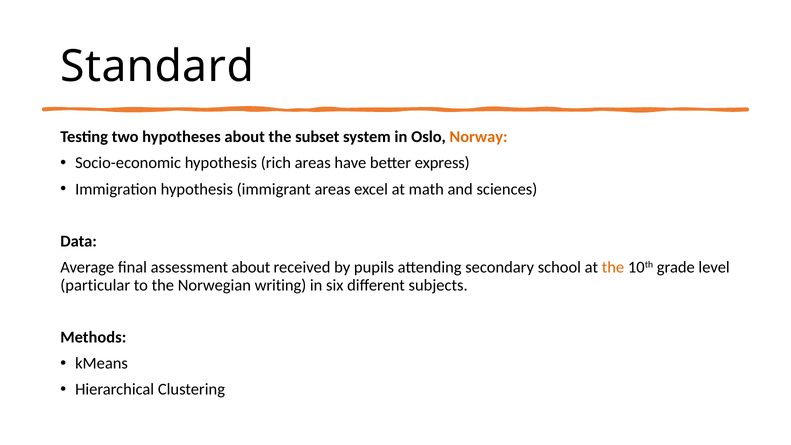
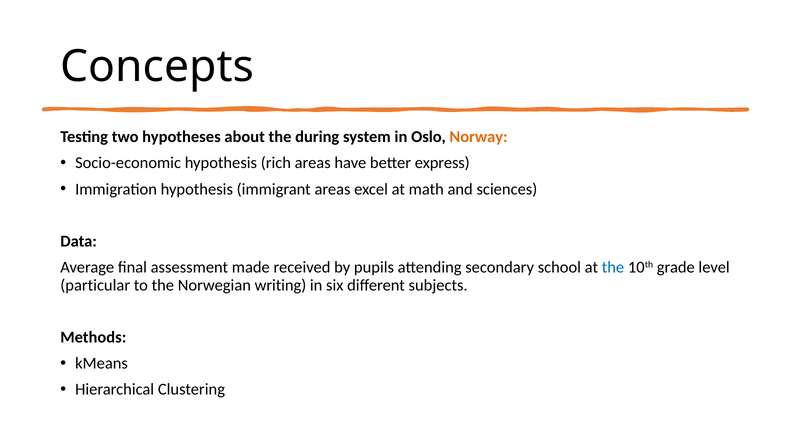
Standard: Standard -> Concepts (157, 66)
subset: subset -> during (317, 137)
assessment about: about -> made (251, 267)
the colour: orange -> blue (613, 267)
